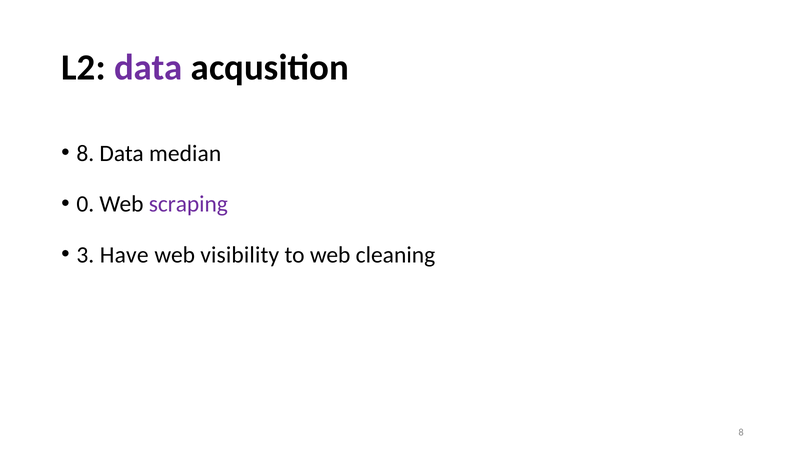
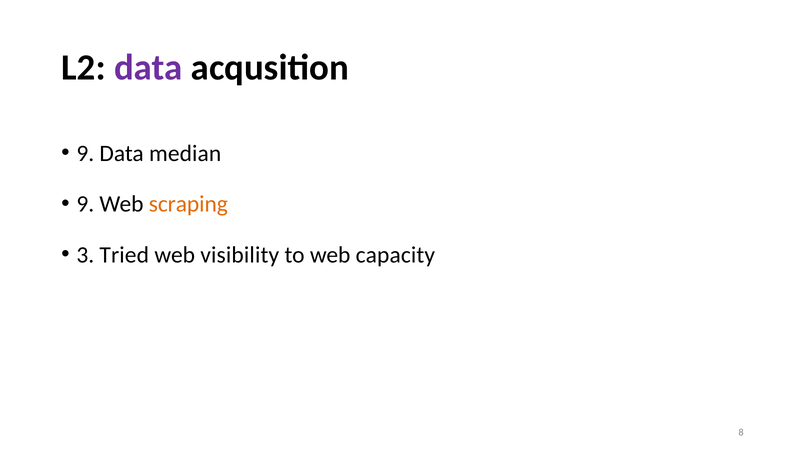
8: 8 -> 9 (85, 153)
0: 0 -> 9 (85, 204)
scraping colour: purple -> orange (188, 204)
Have: Have -> Tried (124, 255)
cleaning: cleaning -> capacity (395, 255)
